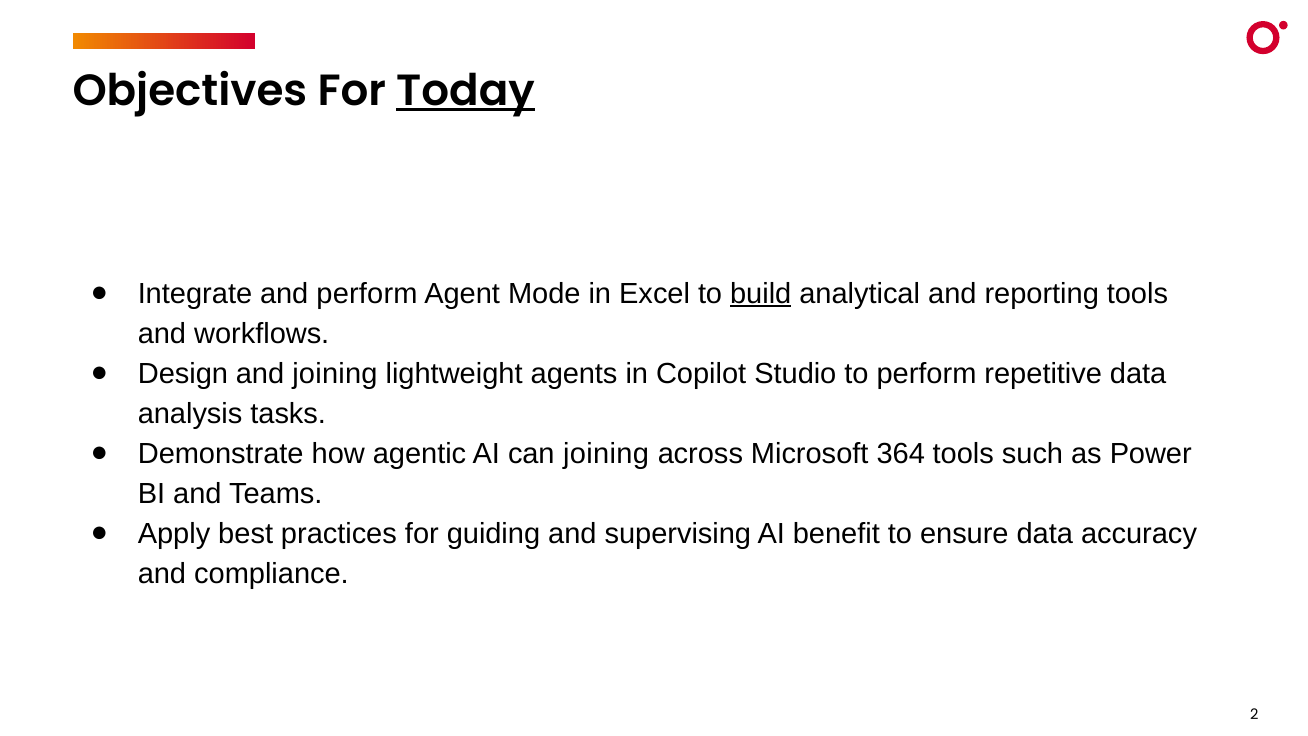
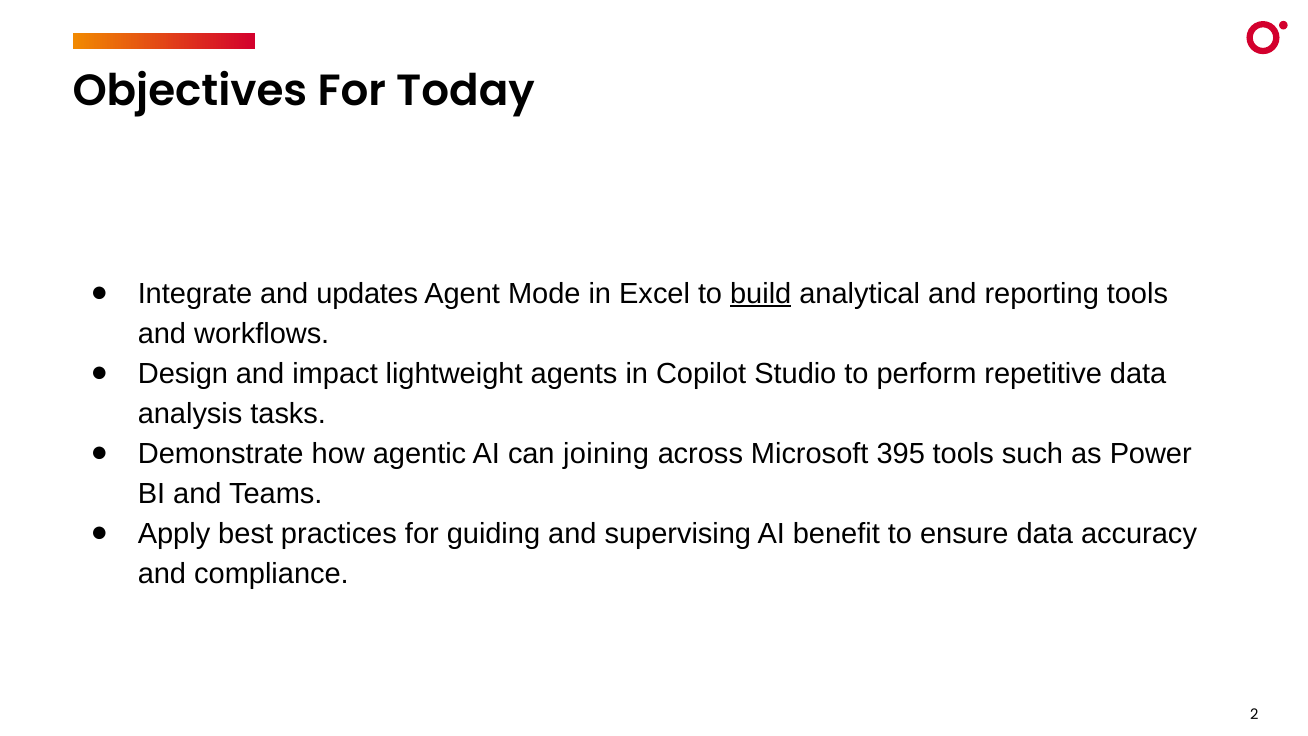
Today underline: present -> none (465, 91)
and perform: perform -> updates (367, 293)
and joining: joining -> impact (335, 374)
364: 364 -> 395 (901, 454)
